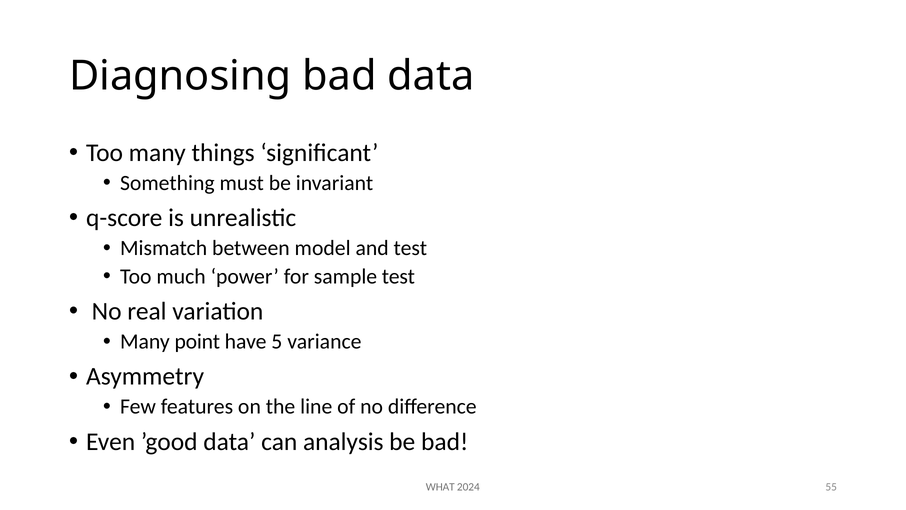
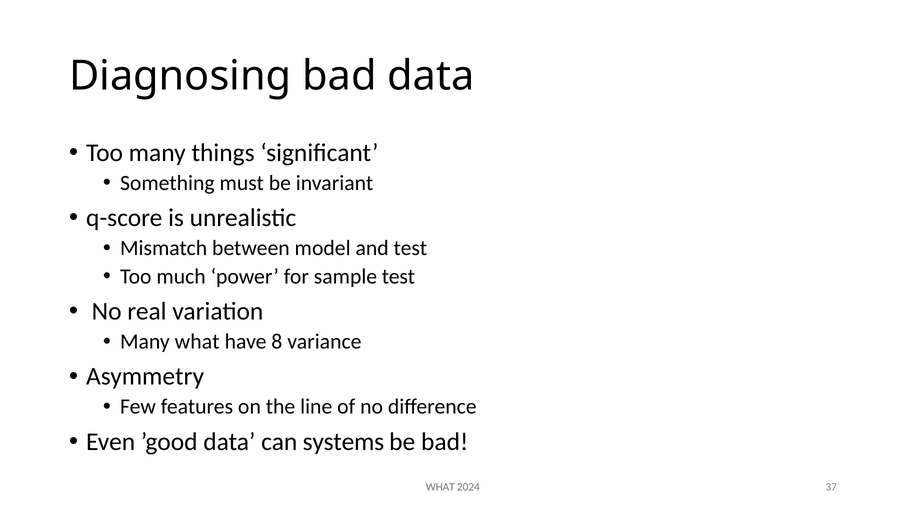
Many point: point -> what (197, 341)
5: 5 -> 8 (277, 341)
analysis: analysis -> systems (343, 441)
55: 55 -> 37 (831, 487)
